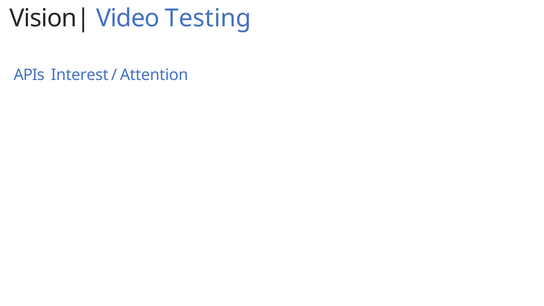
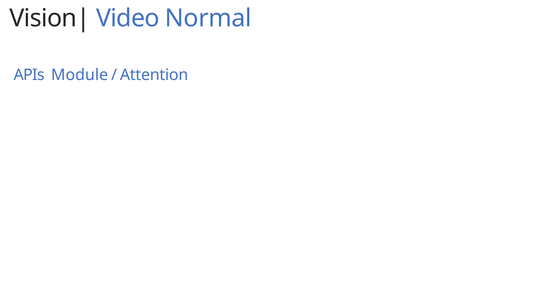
Testing: Testing -> Normal (208, 18)
Interest: Interest -> Module (80, 75)
